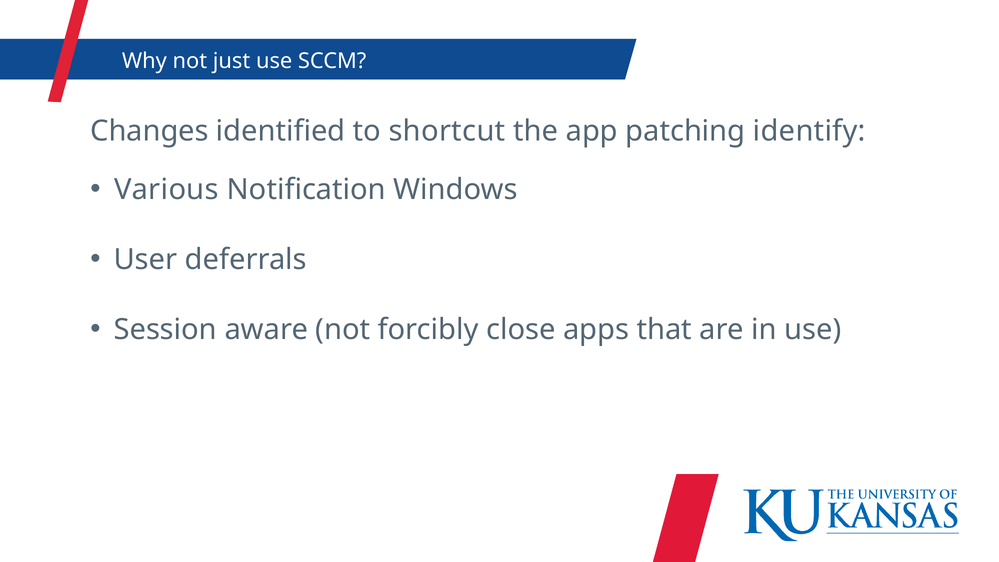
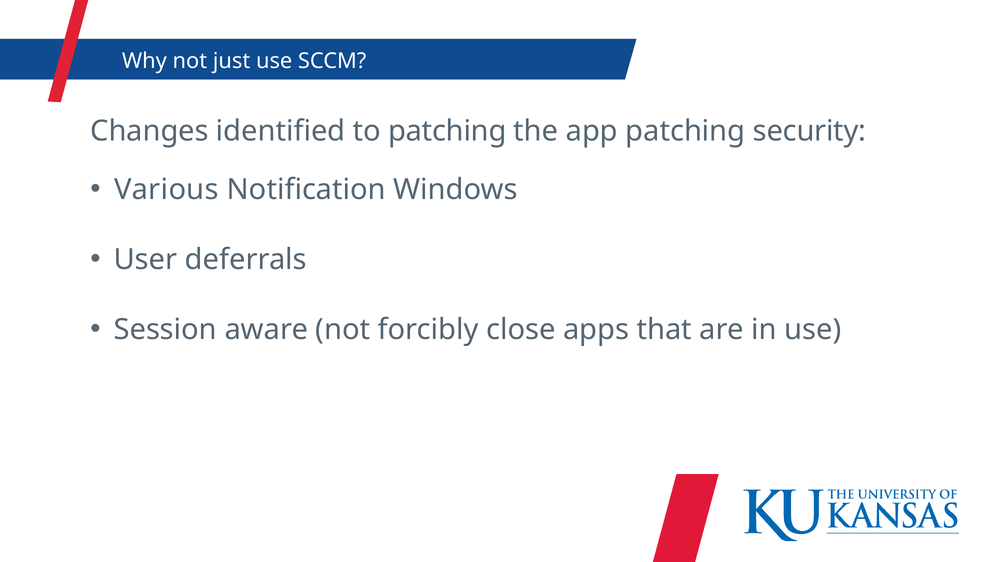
to shortcut: shortcut -> patching (447, 131)
identify: identify -> security (810, 131)
